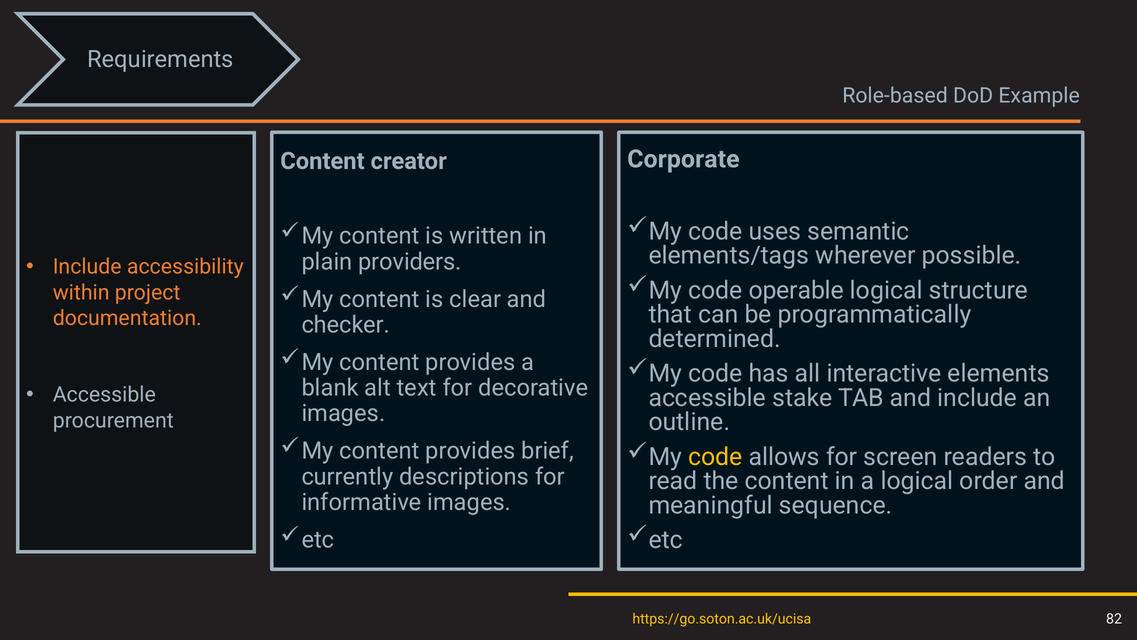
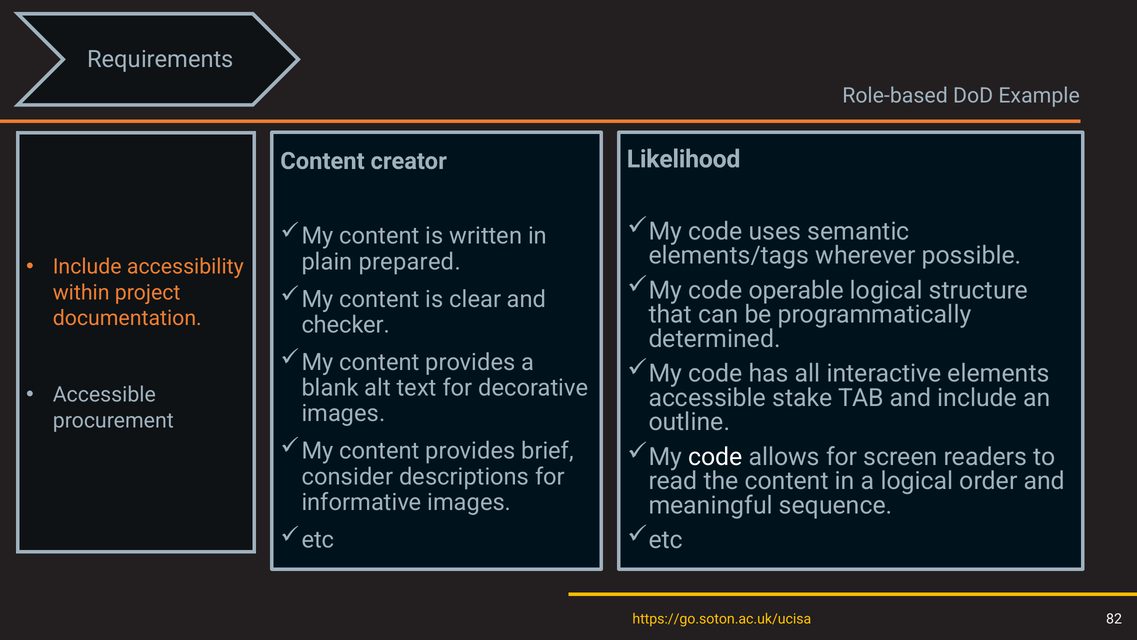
Corporate: Corporate -> Likelihood (684, 159)
providers: providers -> prepared (410, 262)
code colour: yellow -> white (715, 457)
currently: currently -> consider (347, 476)
